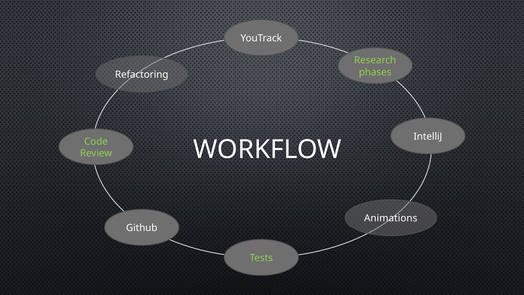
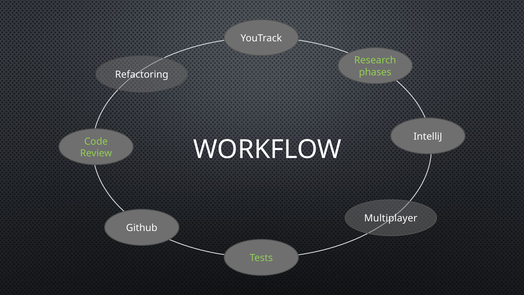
Animations: Animations -> Multiplayer (391, 218)
